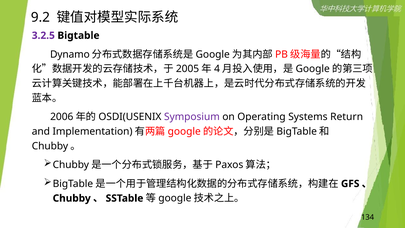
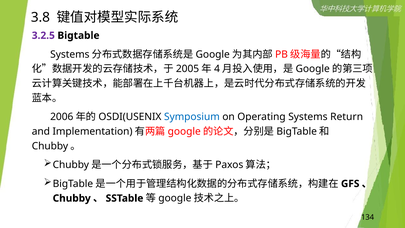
9.2: 9.2 -> 3.8 (40, 17)
Dynamo: Dynamo -> Systems (70, 54)
Symposium colour: purple -> blue (192, 117)
